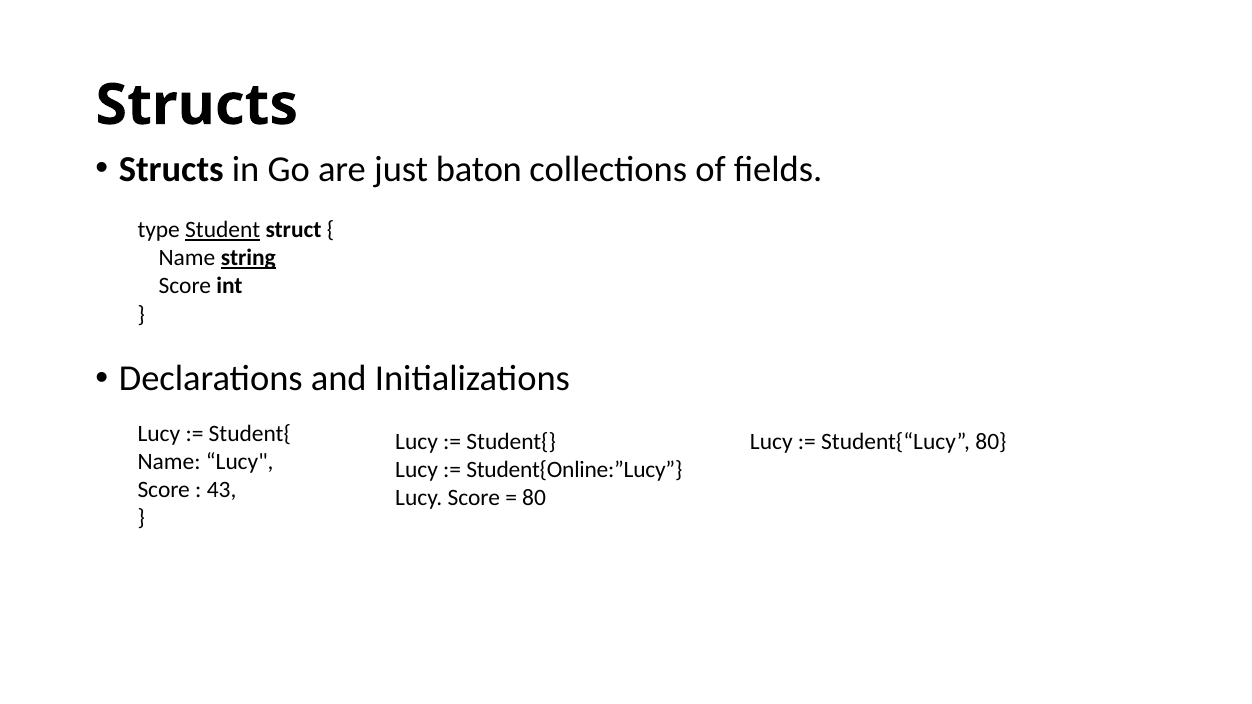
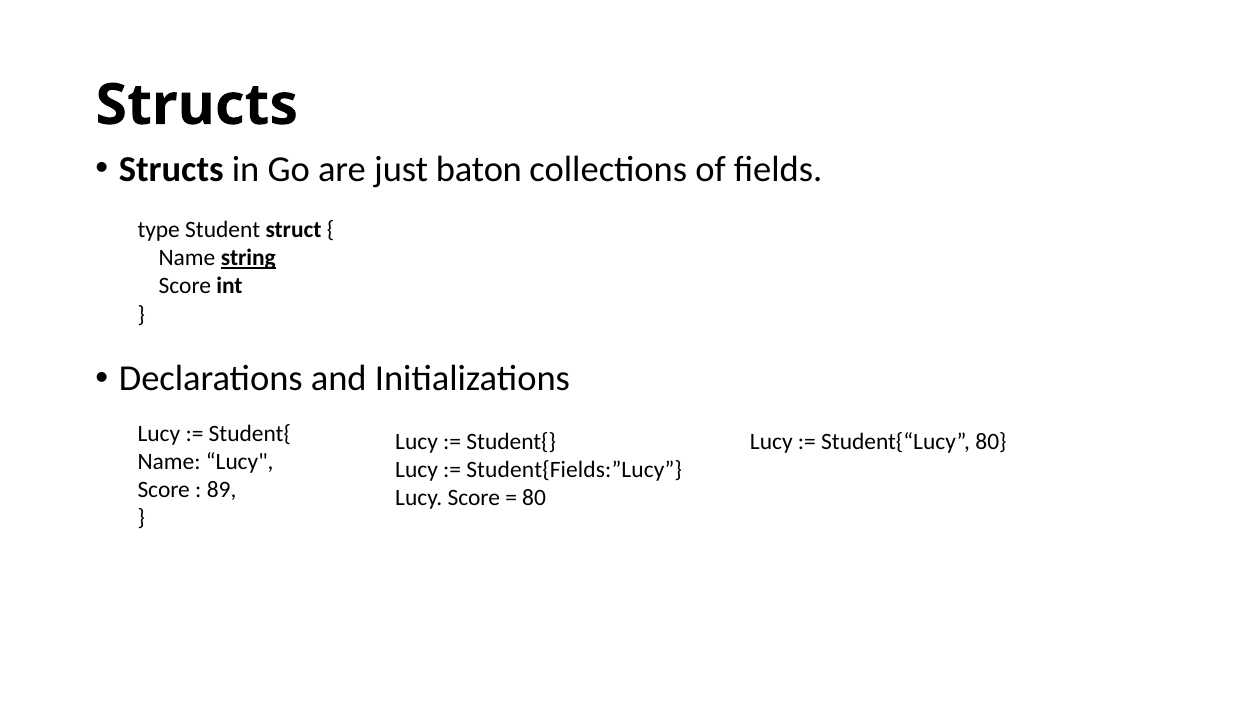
Student underline: present -> none (223, 230)
Student{Online:”Lucy: Student{Online:”Lucy -> Student{Fields:”Lucy (574, 470)
43: 43 -> 89 (222, 490)
